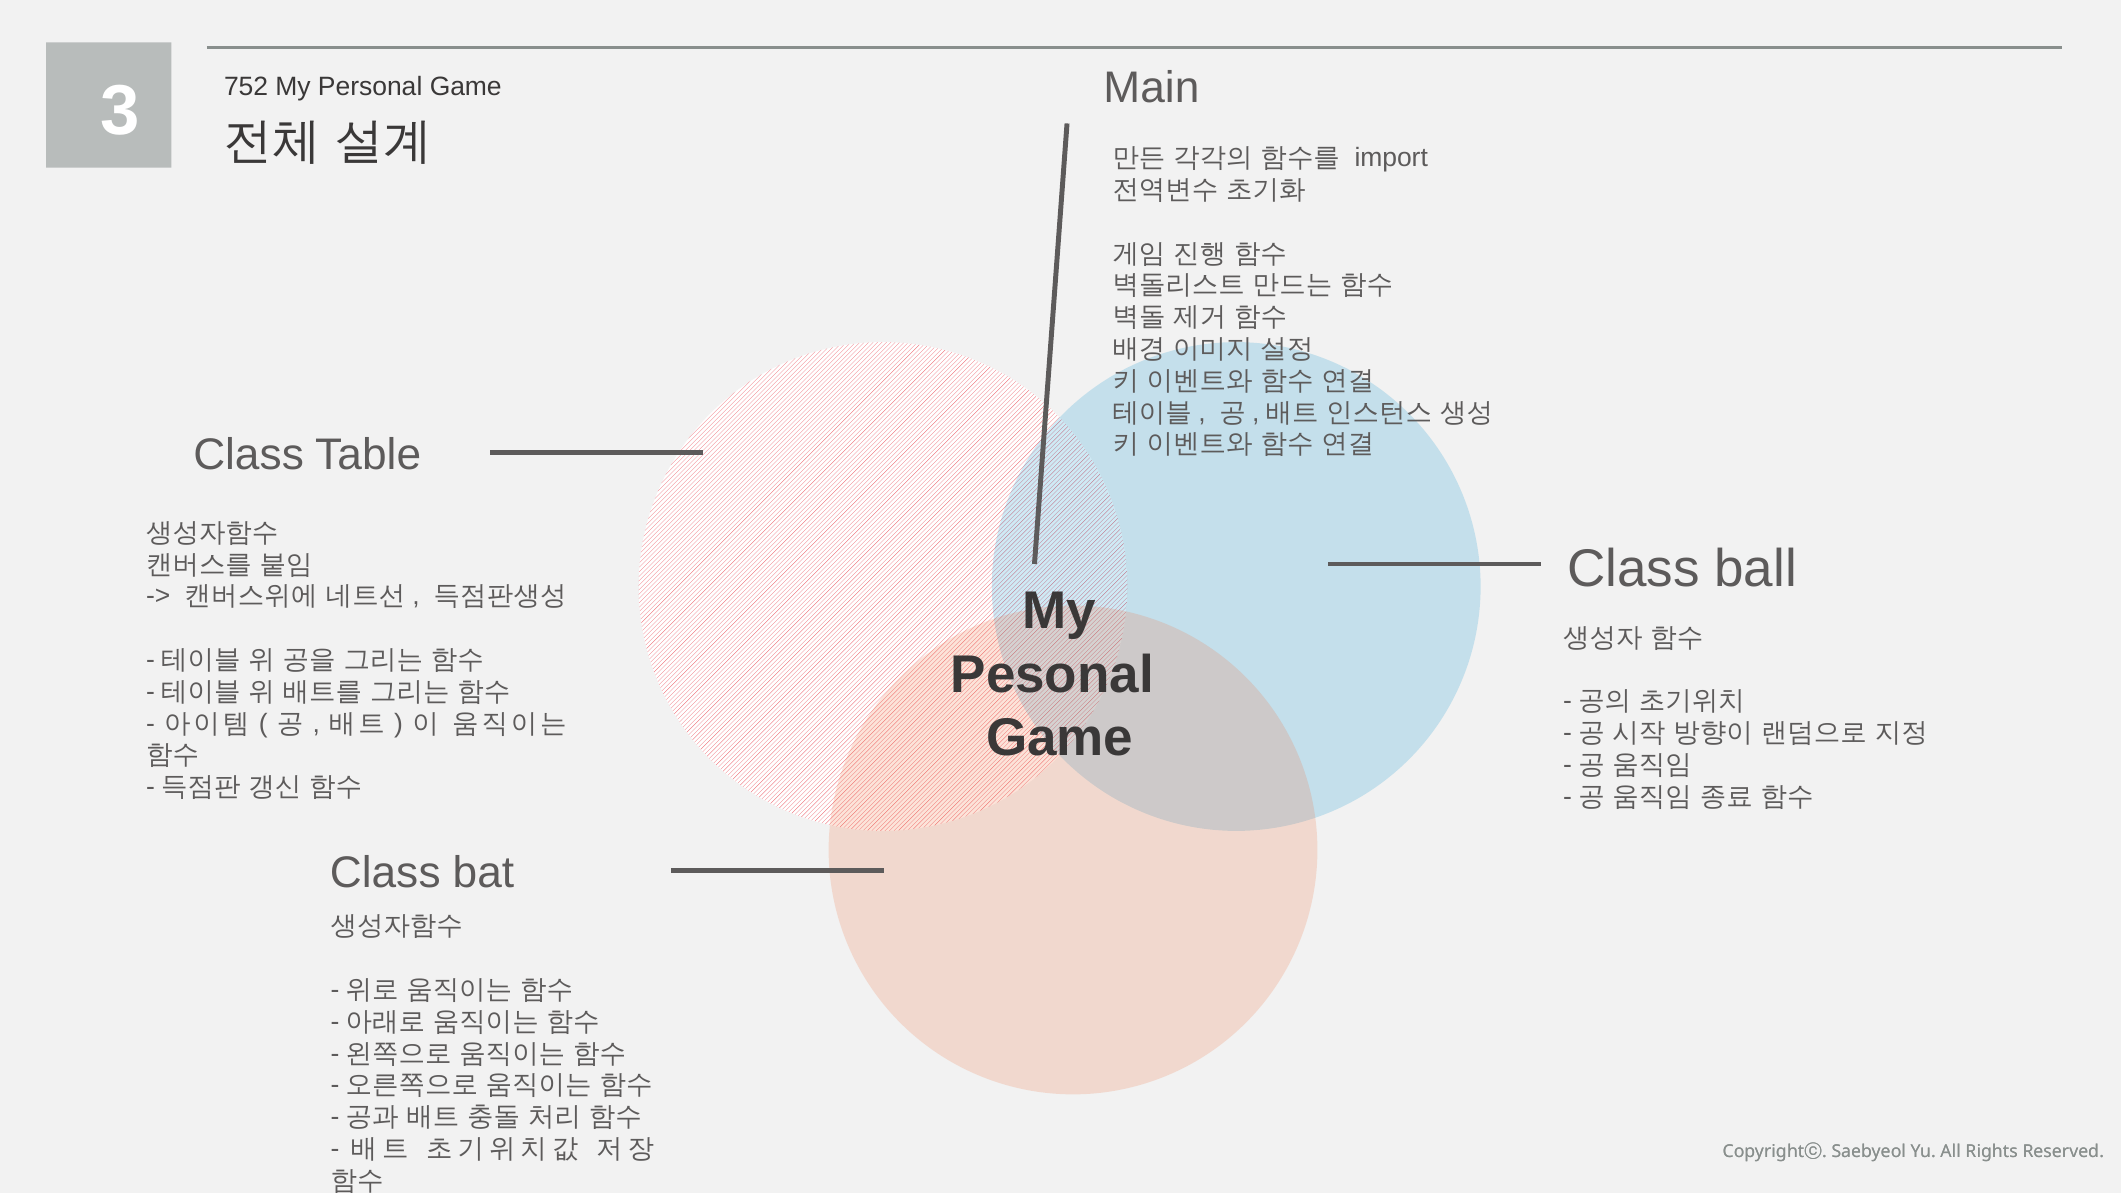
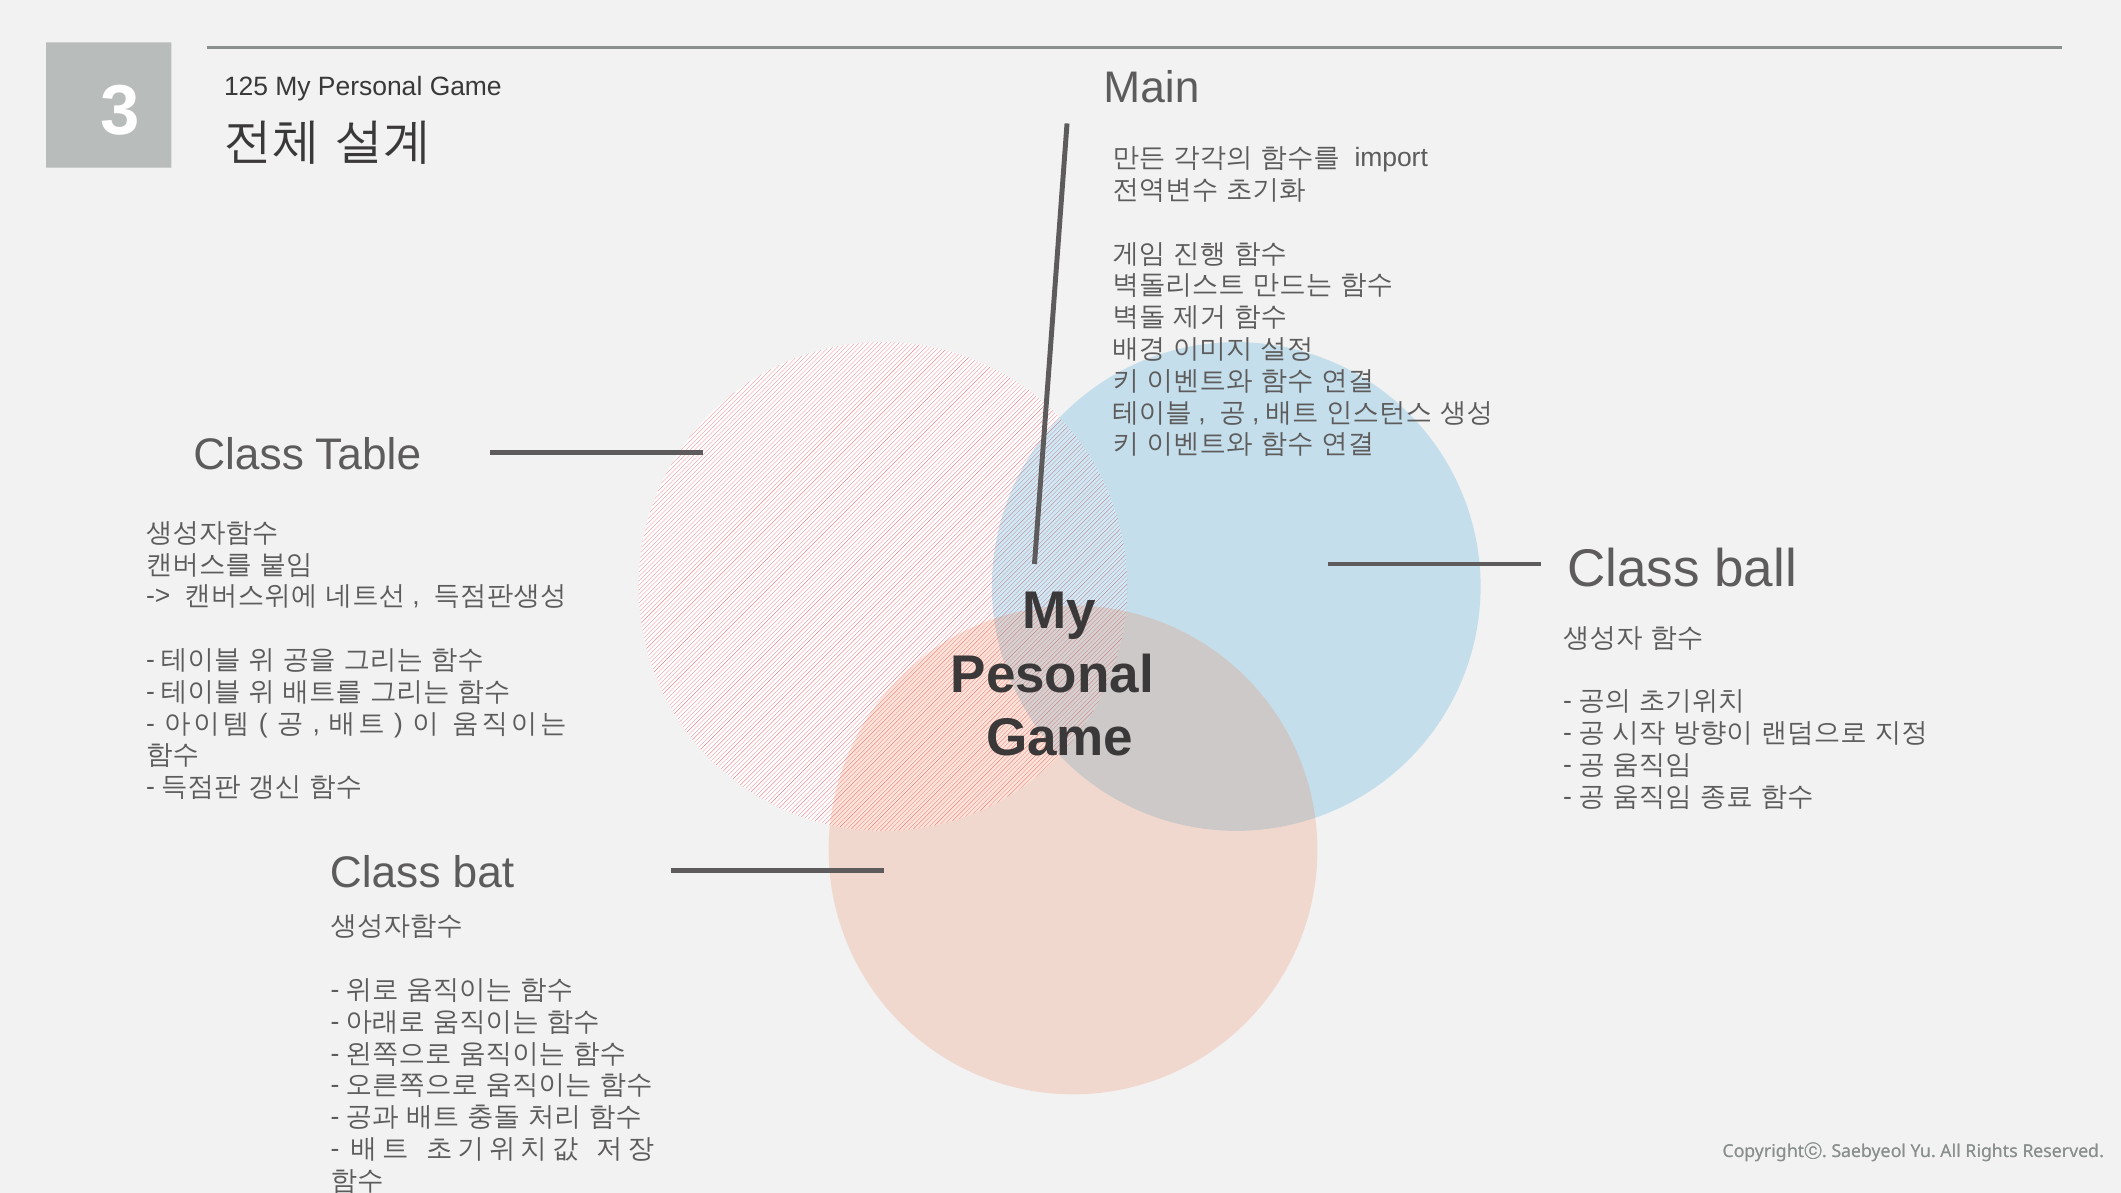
752: 752 -> 125 (246, 87)
